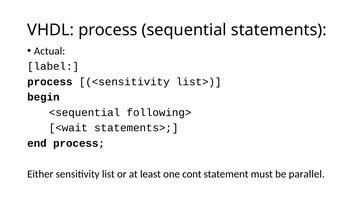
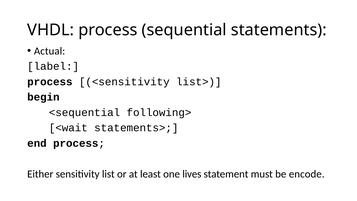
cont: cont -> lives (192, 174)
parallel: parallel -> encode (307, 174)
